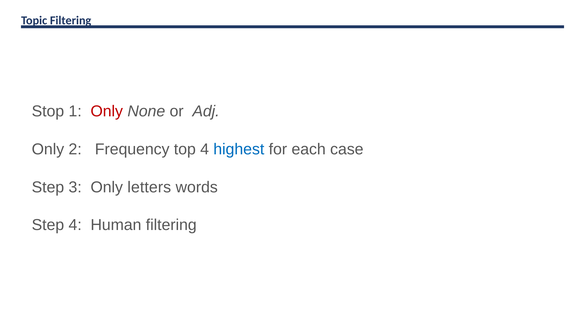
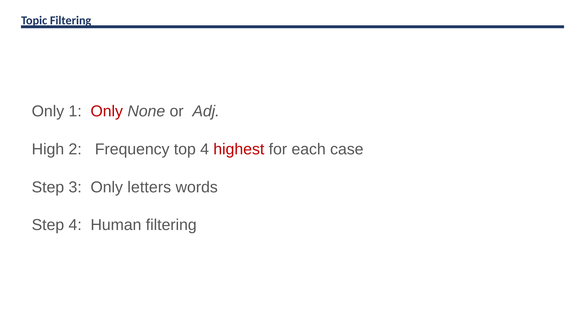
Stop: Stop -> Only (48, 111)
Only: Only -> High (48, 149)
highest colour: blue -> red (239, 149)
